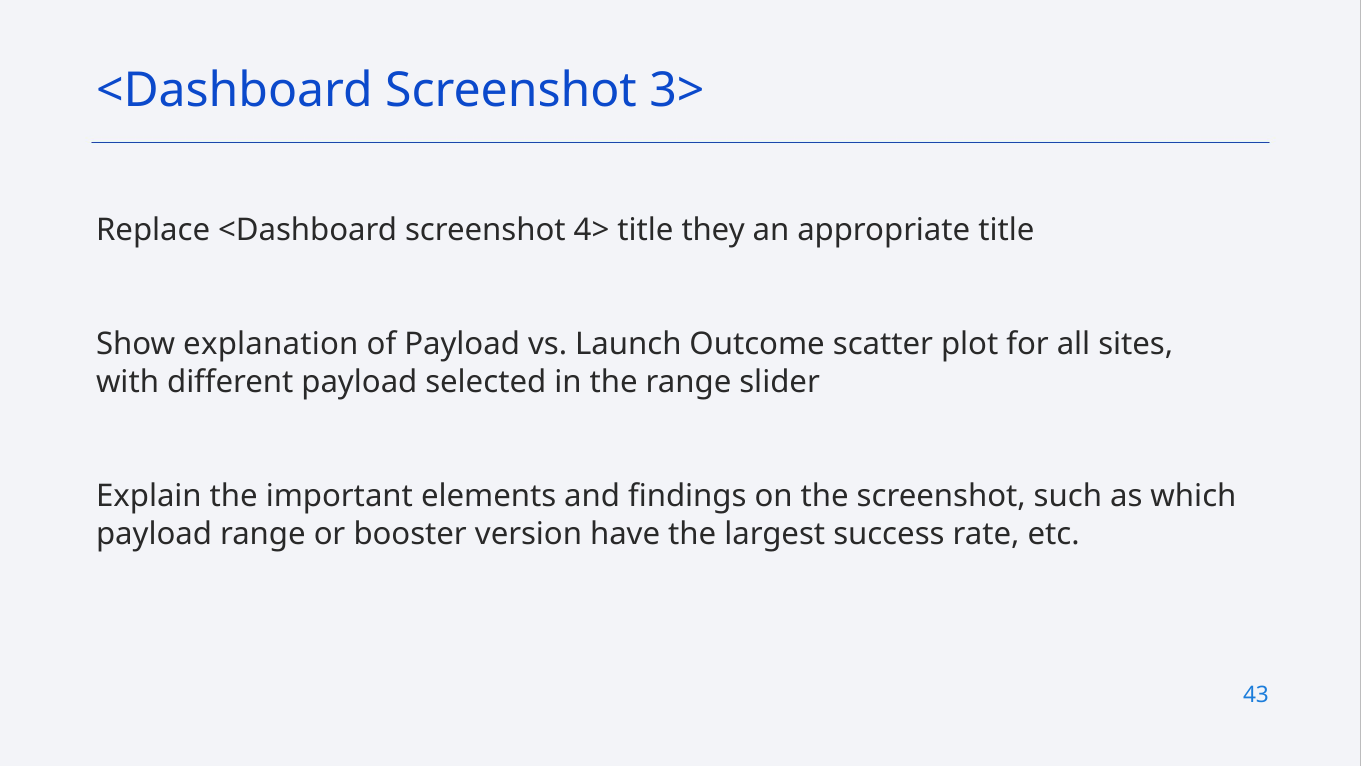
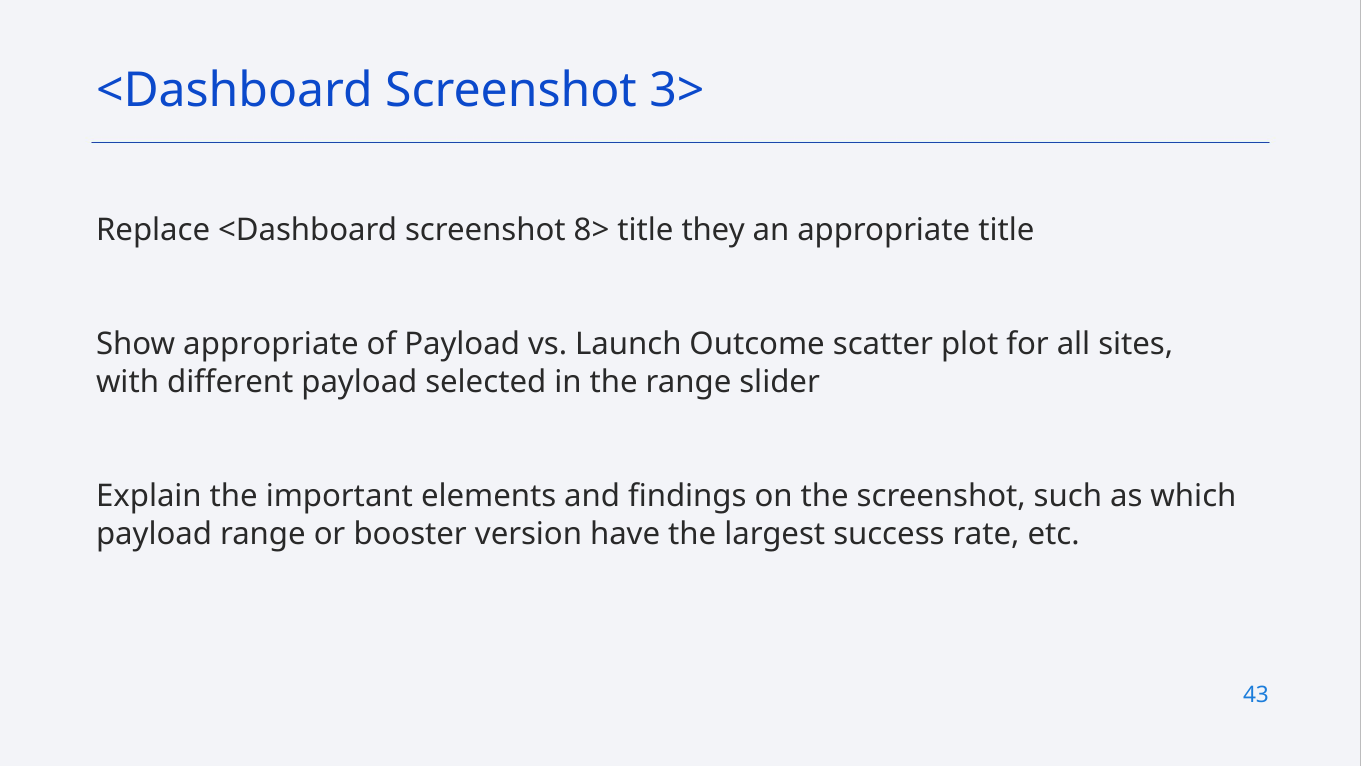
4>: 4> -> 8> (592, 230)
Show explanation: explanation -> appropriate (271, 344)
